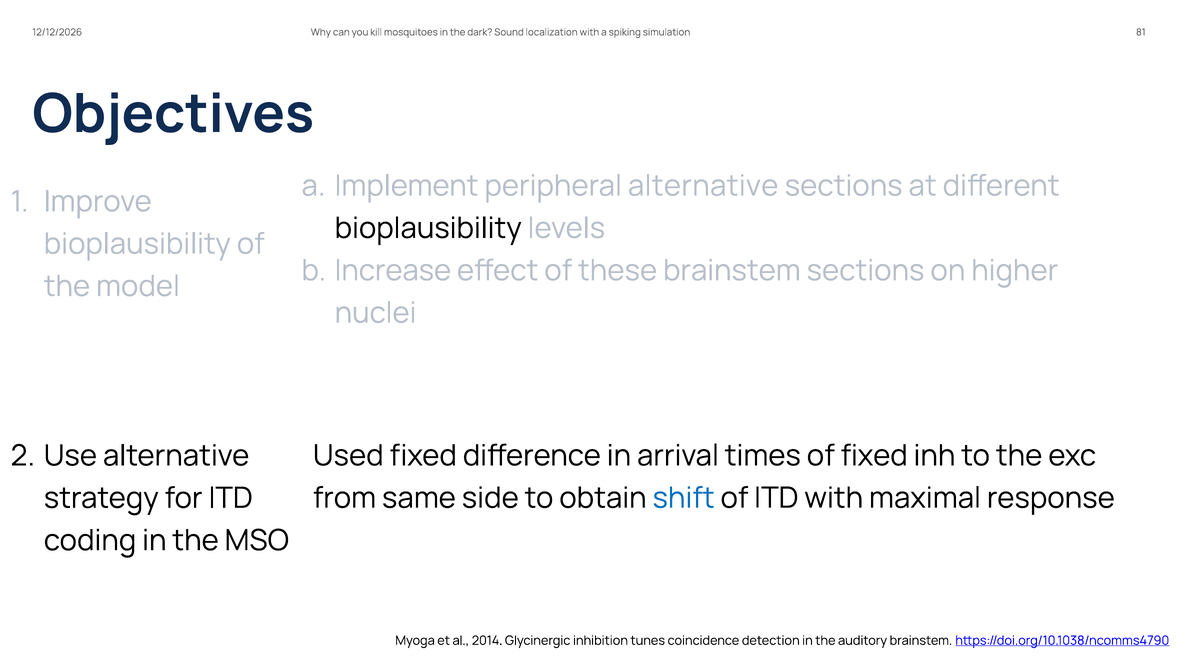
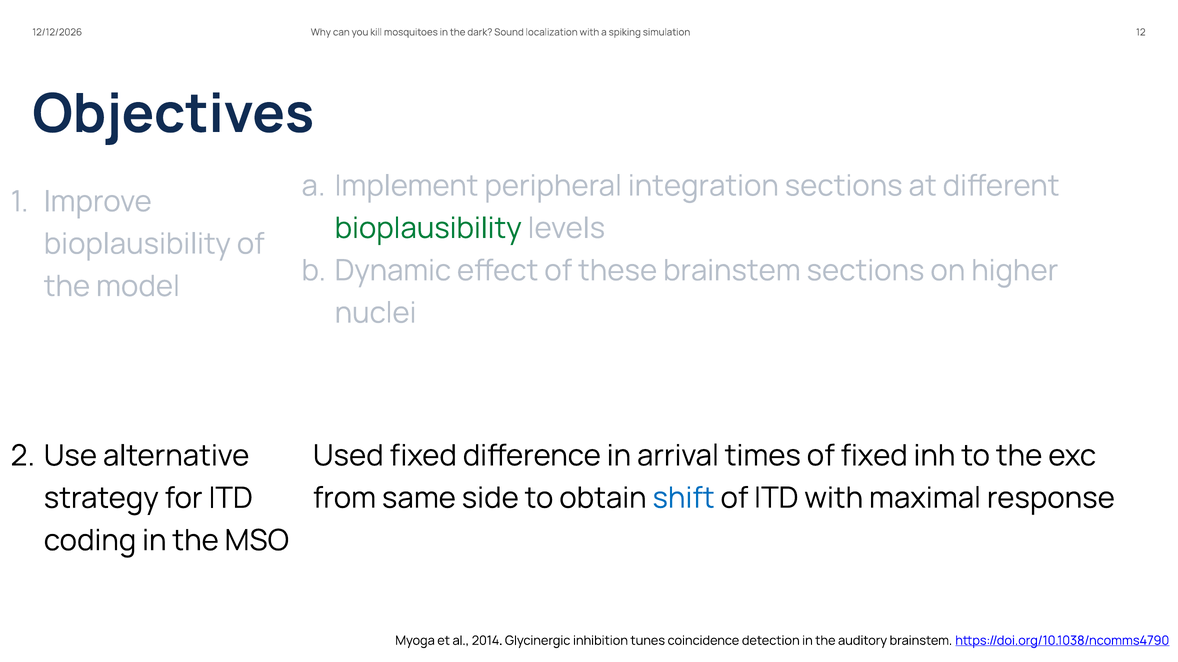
81: 81 -> 12 (1141, 32)
peripheral alternative: alternative -> integration (703, 186)
bioplausibility colour: black -> green (428, 228)
Increase: Increase -> Dynamic (393, 271)
